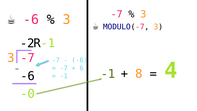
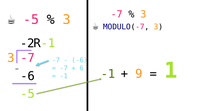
-6: -6 -> -5 (31, 20)
8: 8 -> 9 (139, 74)
4: 4 -> 1 (171, 70)
-0: -0 -> -5 (28, 94)
